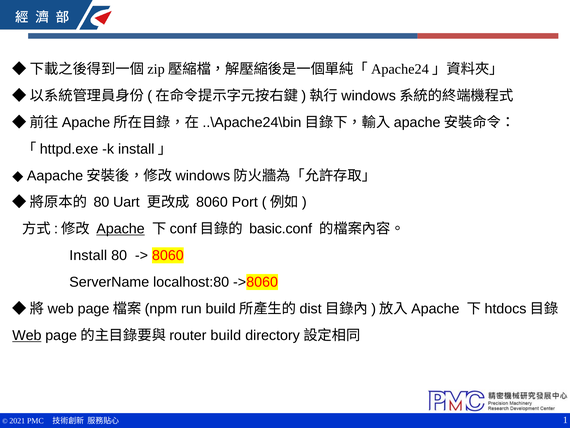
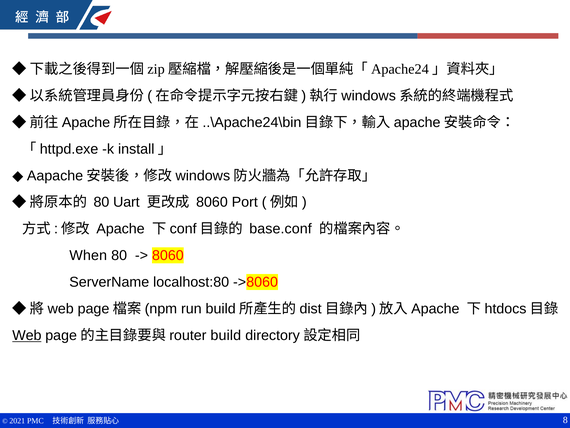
Apache underline: present -> none (121, 229)
basic.conf: basic.conf -> base.conf (281, 229)
Install: Install -> When (88, 255)
1: 1 -> 8 (565, 420)
